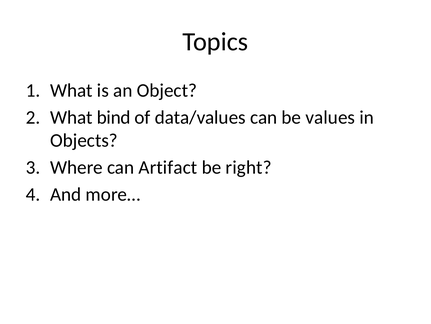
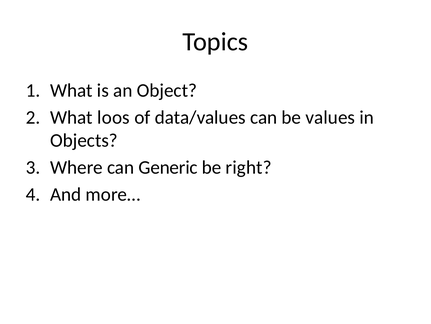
bind: bind -> loos (113, 117)
Artifact: Artifact -> Generic (168, 167)
